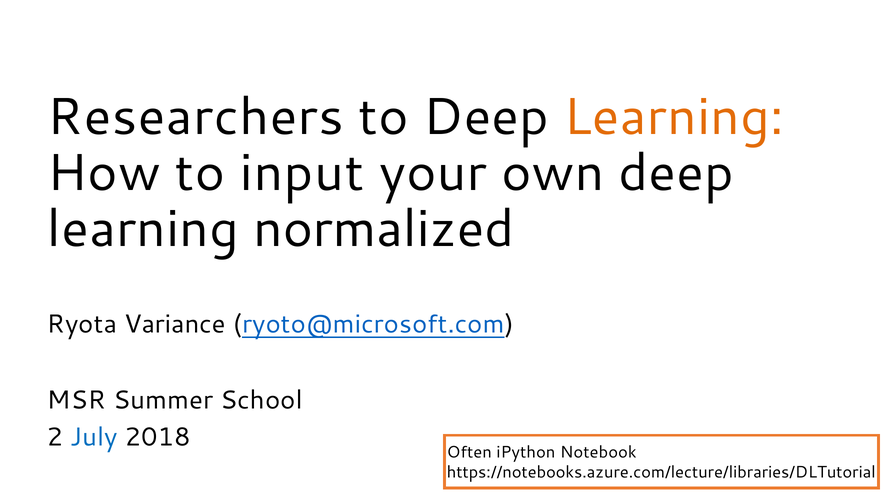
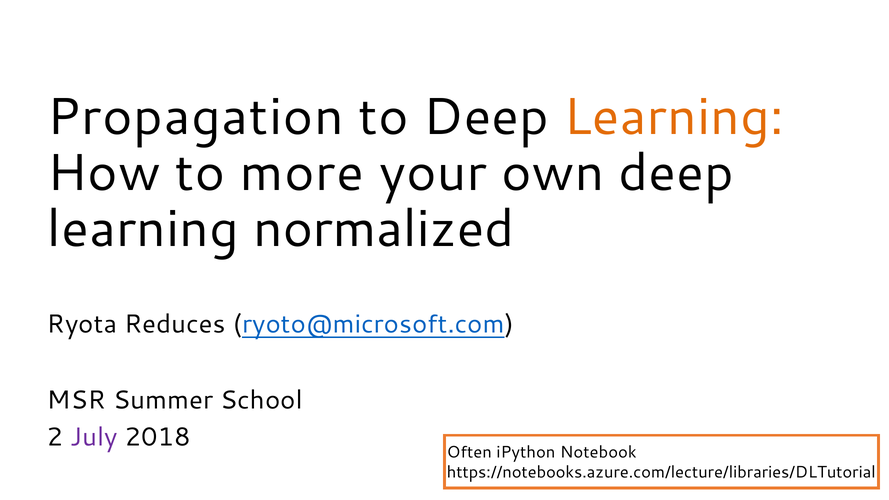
Researchers: Researchers -> Propagation (195, 117)
input: input -> more (302, 173)
Variance: Variance -> Reduces (175, 324)
July colour: blue -> purple (94, 437)
